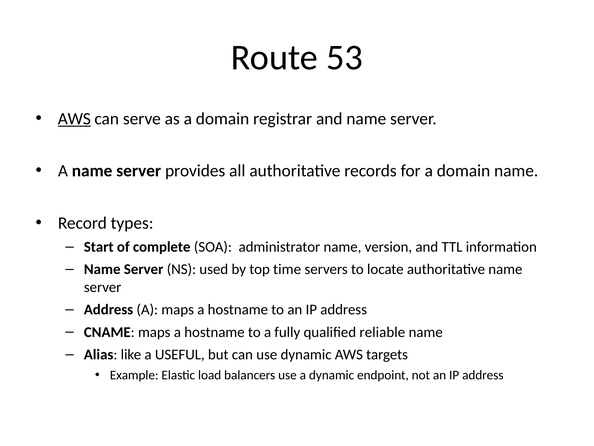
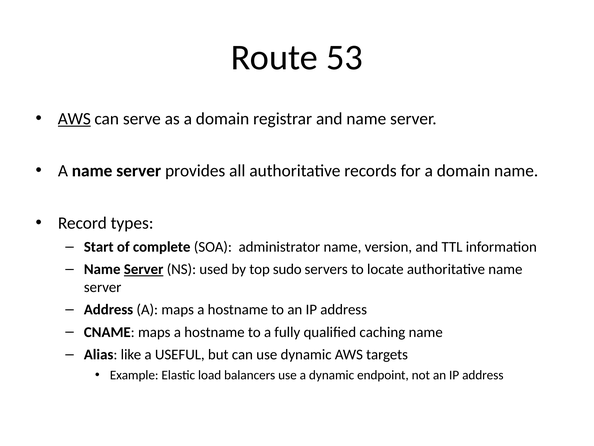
Server underline: none -> present (144, 269)
time: time -> sudo (287, 269)
reliable: reliable -> caching (382, 332)
